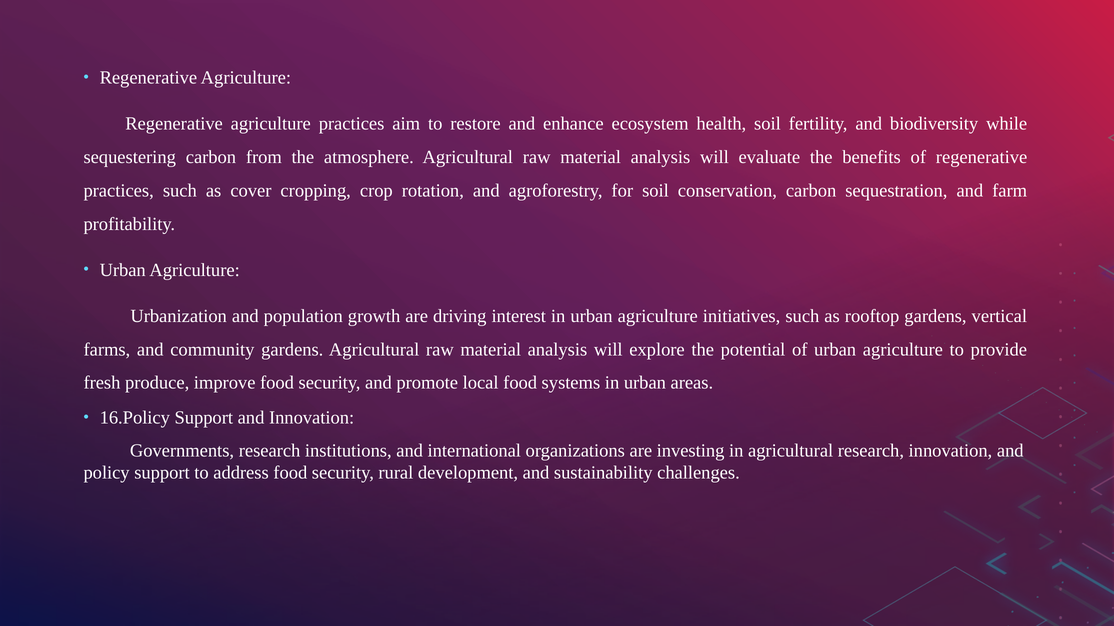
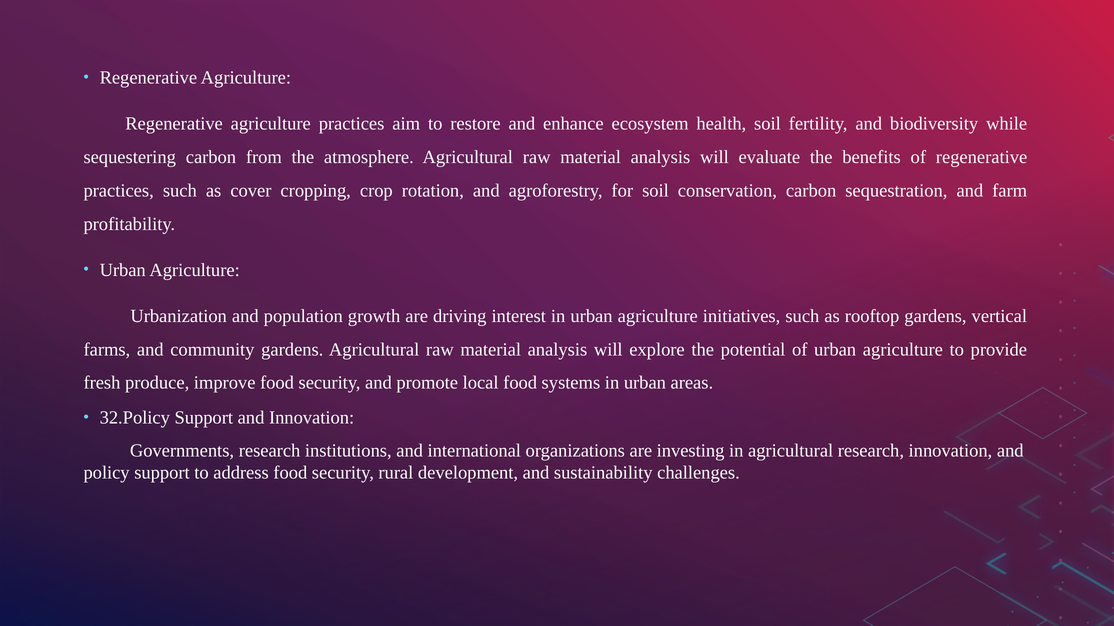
16.Policy: 16.Policy -> 32.Policy (135, 418)
